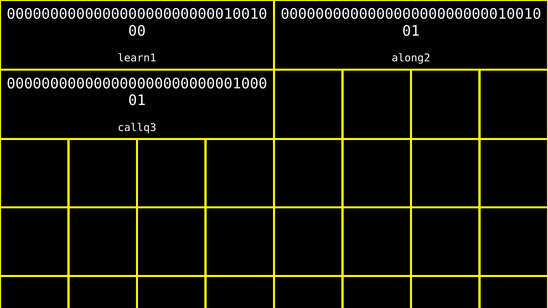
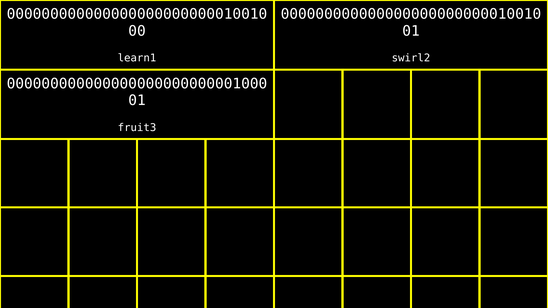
along2: along2 -> swirl2 (411, 58)
callq3: callq3 -> fruit3 (137, 128)
